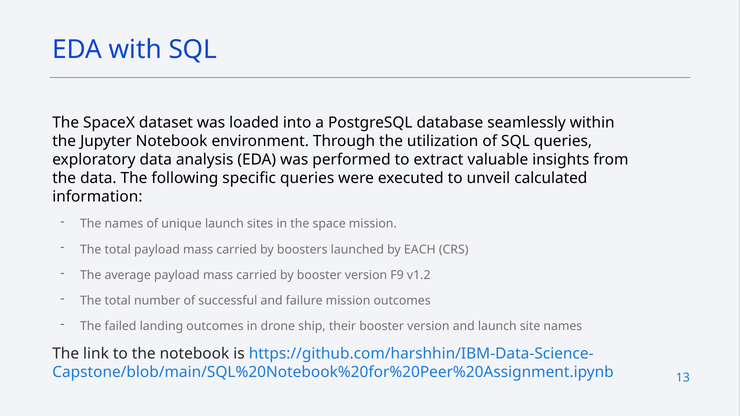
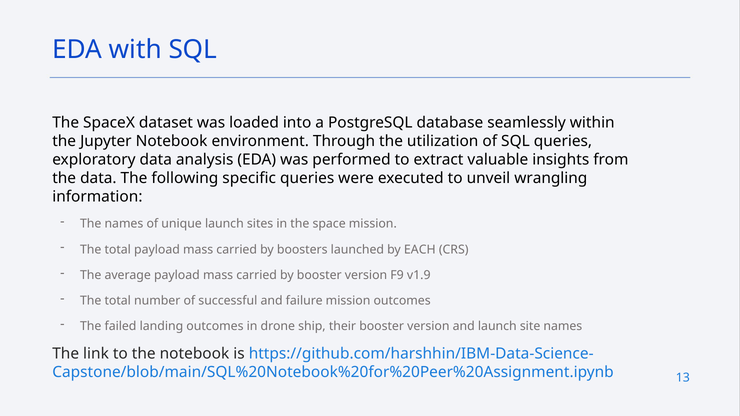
calculated: calculated -> wrangling (551, 178)
v1.2: v1.2 -> v1.9 (419, 275)
